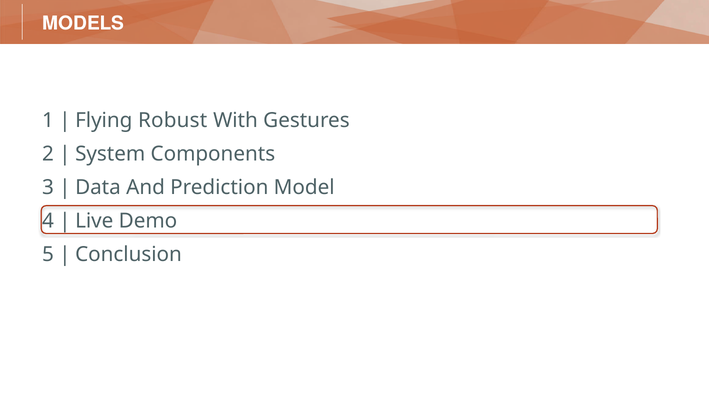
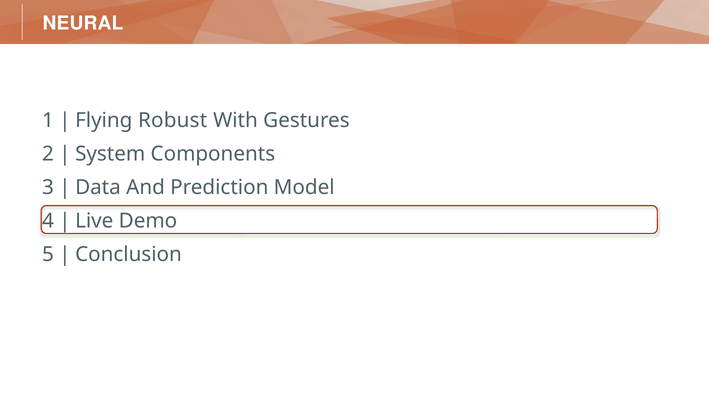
MODELS: MODELS -> NEURAL (83, 24)
